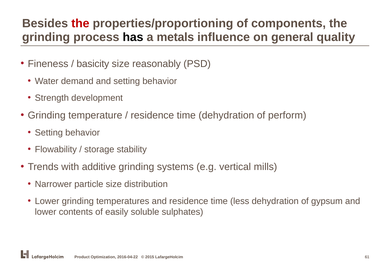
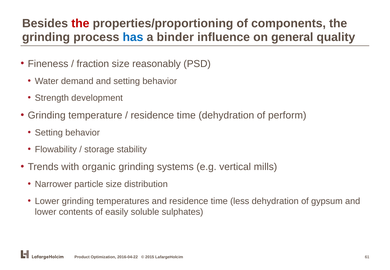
has colour: black -> blue (133, 37)
metals: metals -> binder (175, 37)
basicity: basicity -> fraction (93, 64)
additive: additive -> organic (99, 167)
